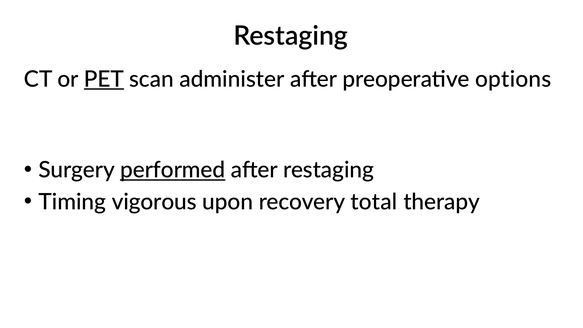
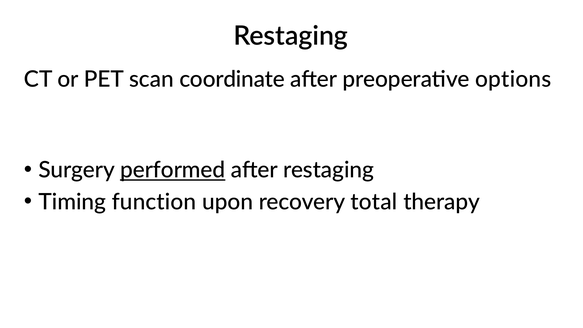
PET underline: present -> none (104, 79)
administer: administer -> coordinate (232, 79)
vigorous: vigorous -> function (154, 202)
